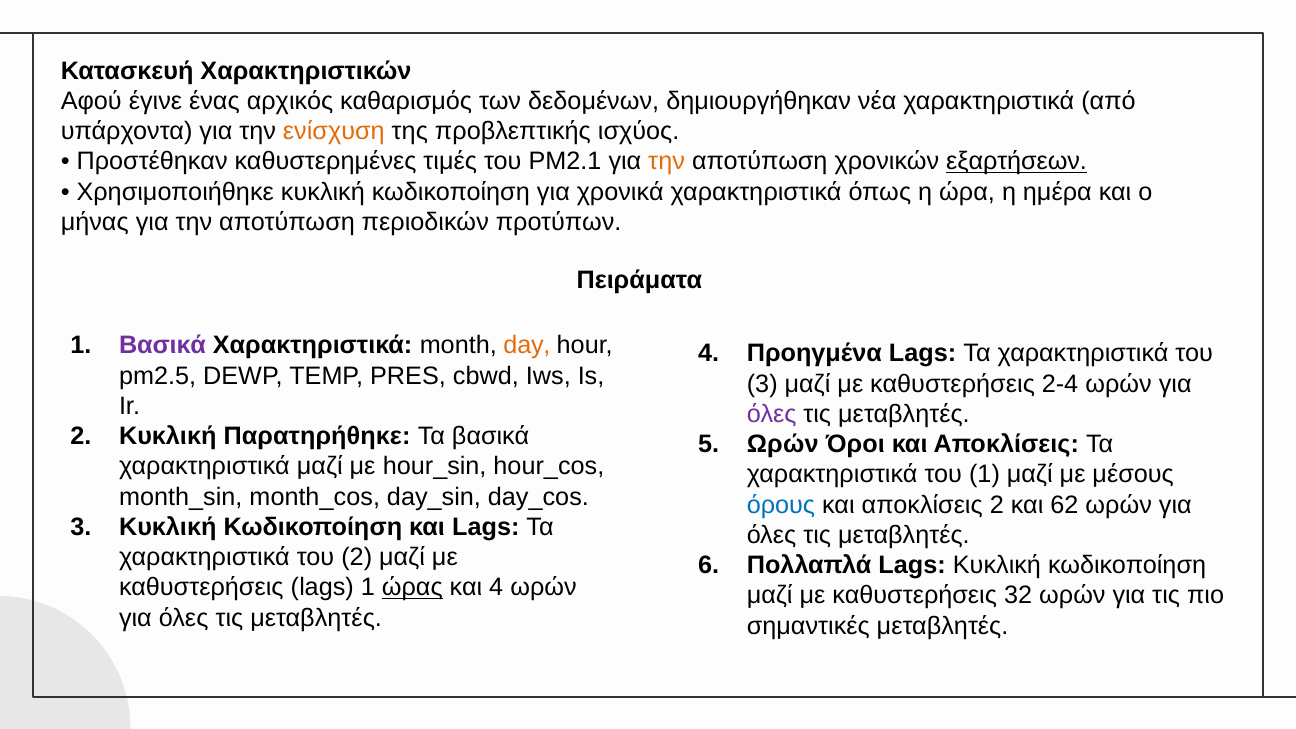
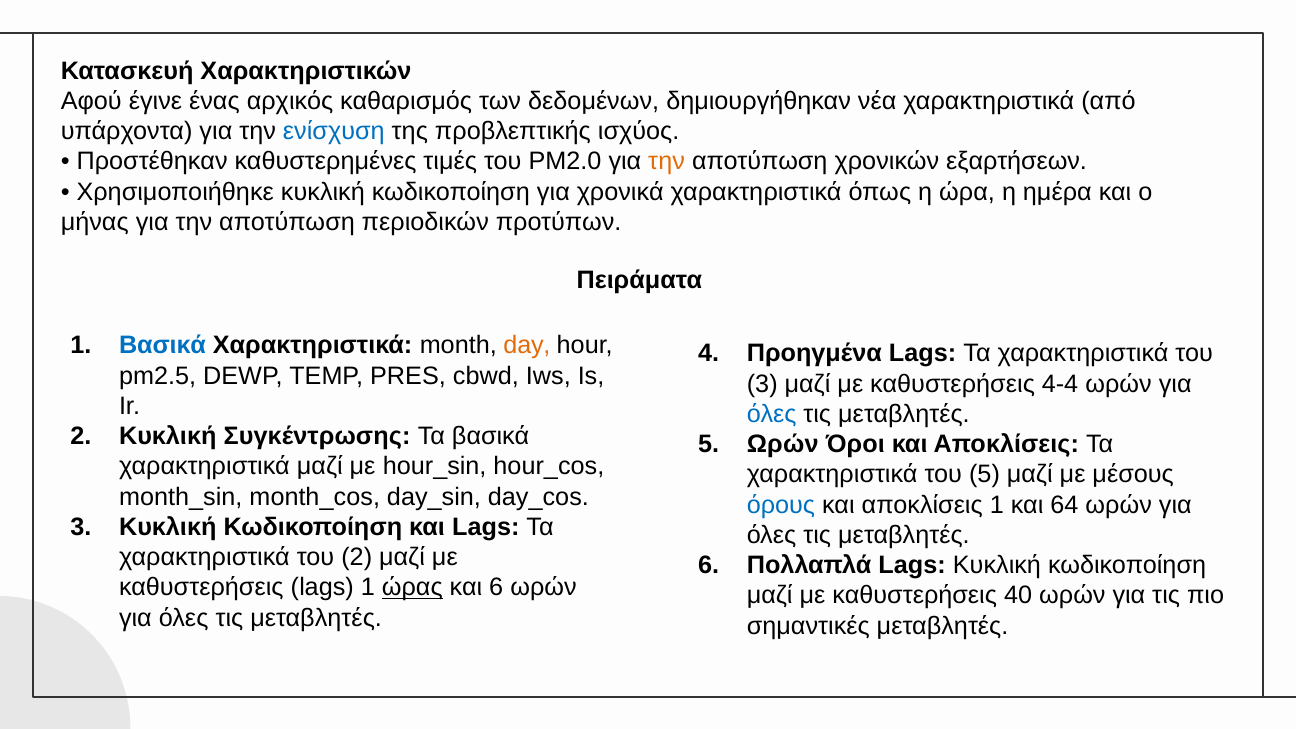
ενίσχυση colour: orange -> blue (334, 131)
PM2.1: PM2.1 -> PM2.0 (565, 162)
εξαρτήσεων underline: present -> none (1017, 162)
Βασικά colour: purple -> blue (163, 346)
2-4: 2-4 -> 4-4 (1060, 384)
όλες colour: purple -> blue (772, 414)
Παρατηρήθηκε: Παρατηρήθηκε -> Συγκέντρωσης (317, 436)
του 1: 1 -> 5 (984, 475)
αποκλίσεις 2: 2 -> 1 (997, 505)
62: 62 -> 64 (1064, 505)
και 4: 4 -> 6 (496, 588)
32: 32 -> 40 (1018, 596)
